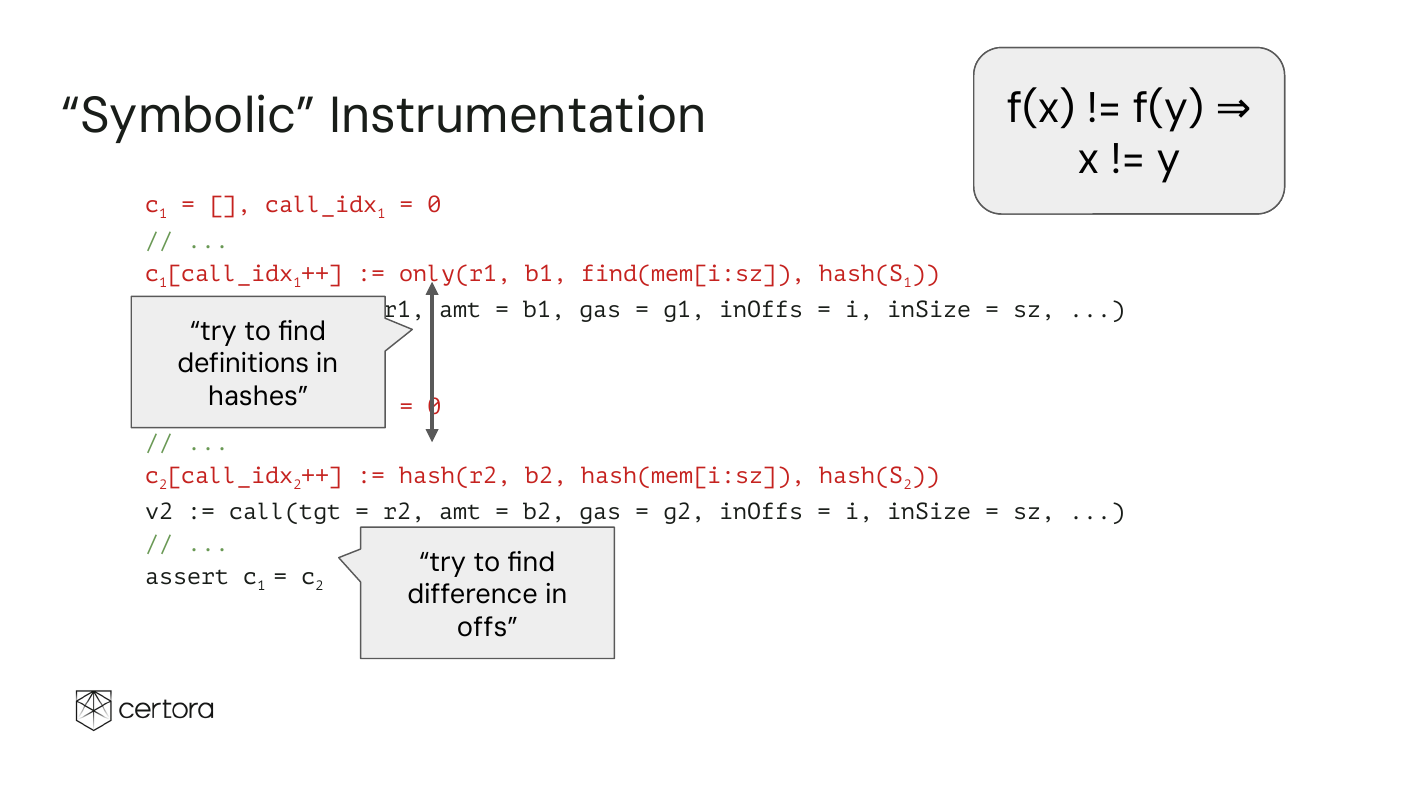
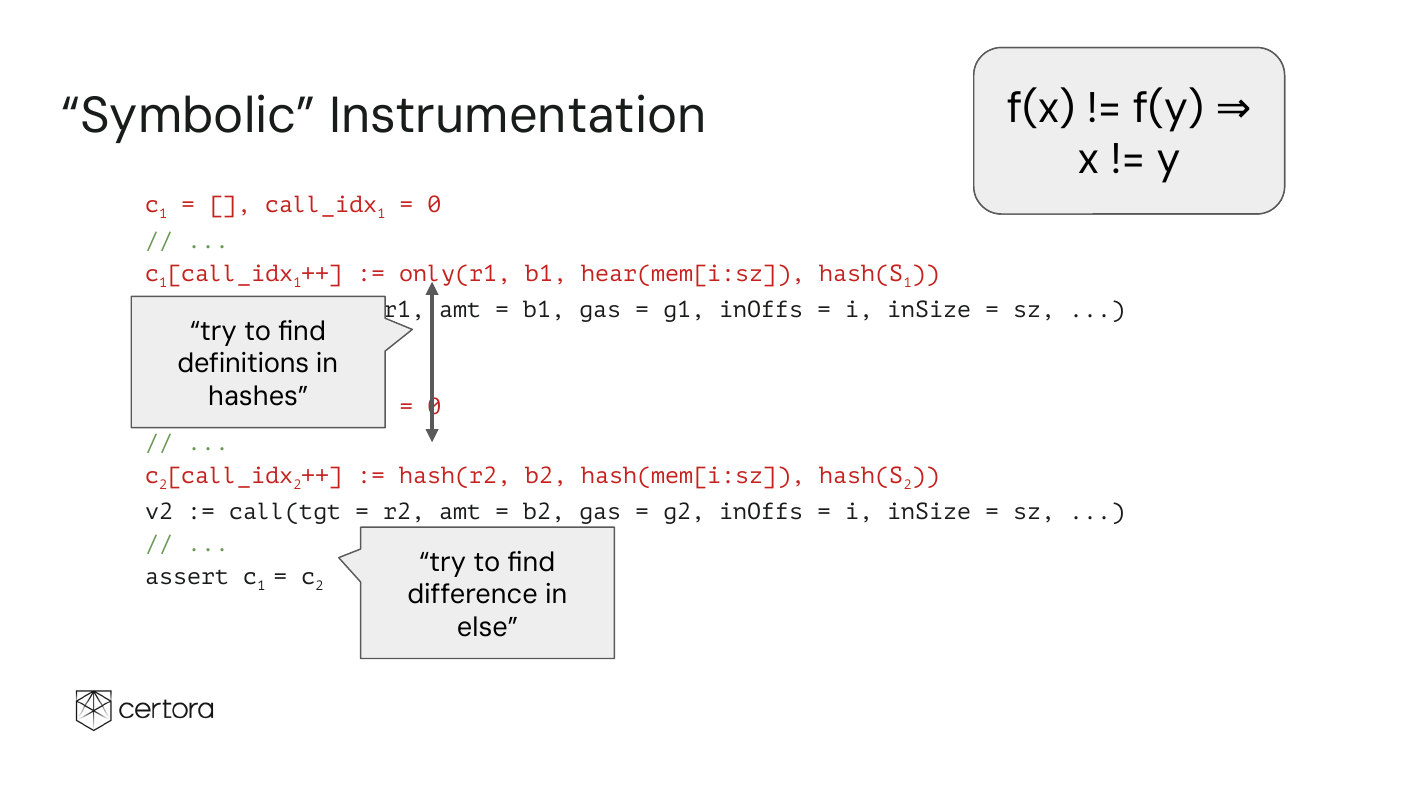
find(mem[i:sz: find(mem[i:sz -> hear(mem[i:sz (693, 274)
offs: offs -> else (487, 628)
